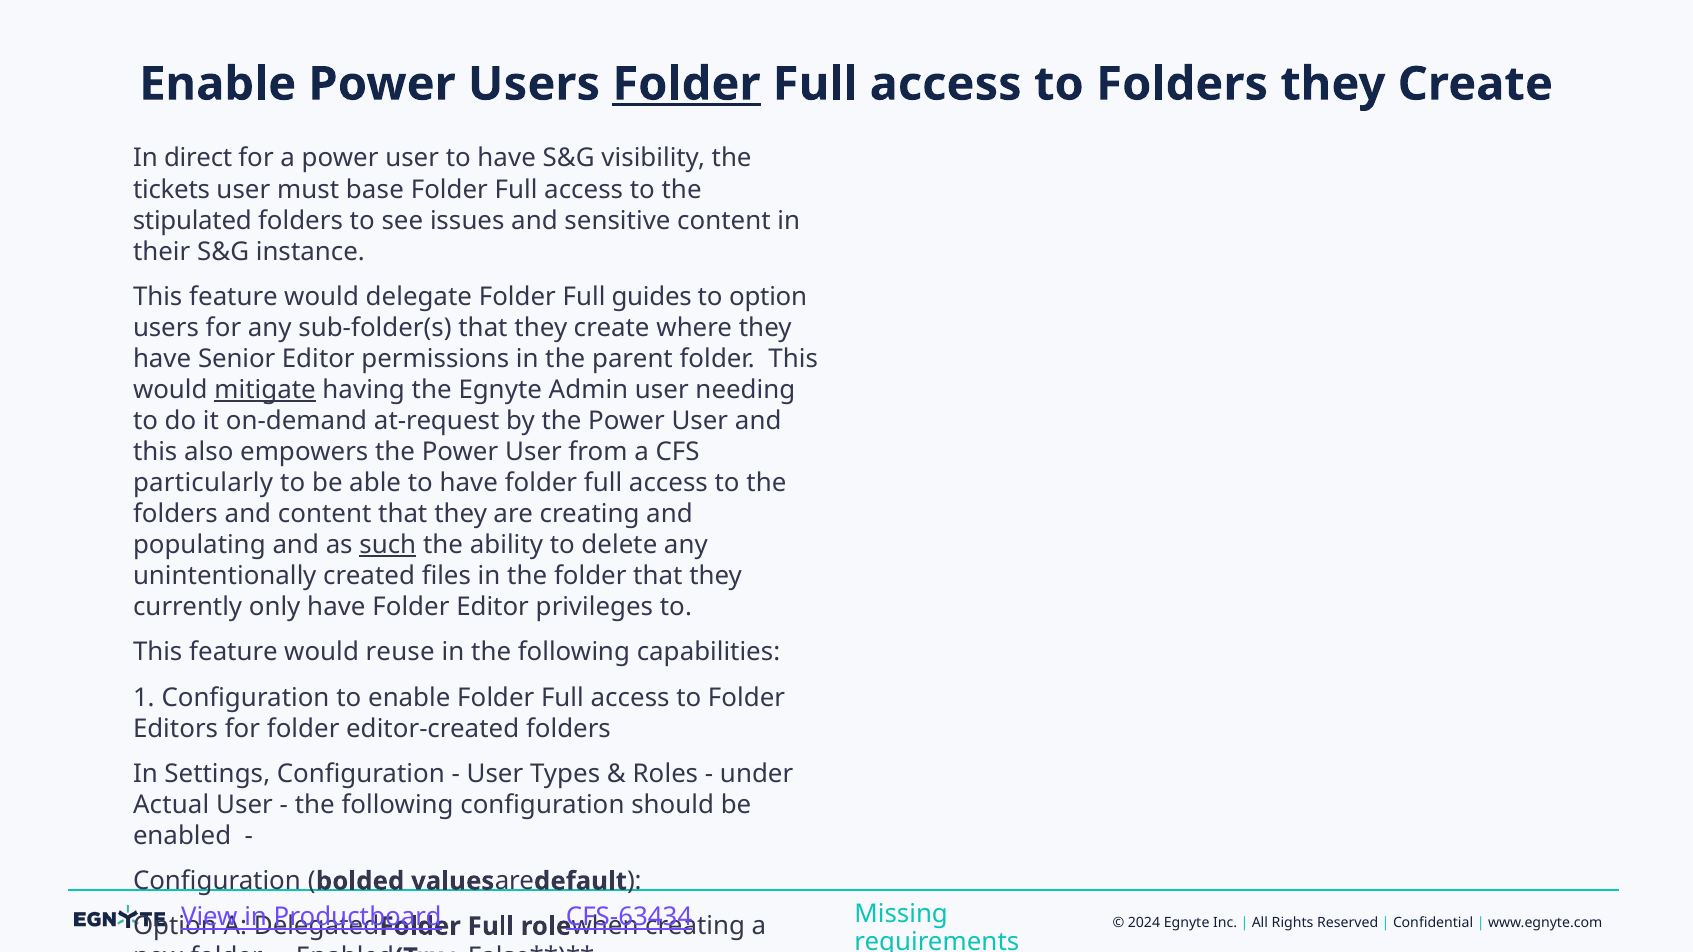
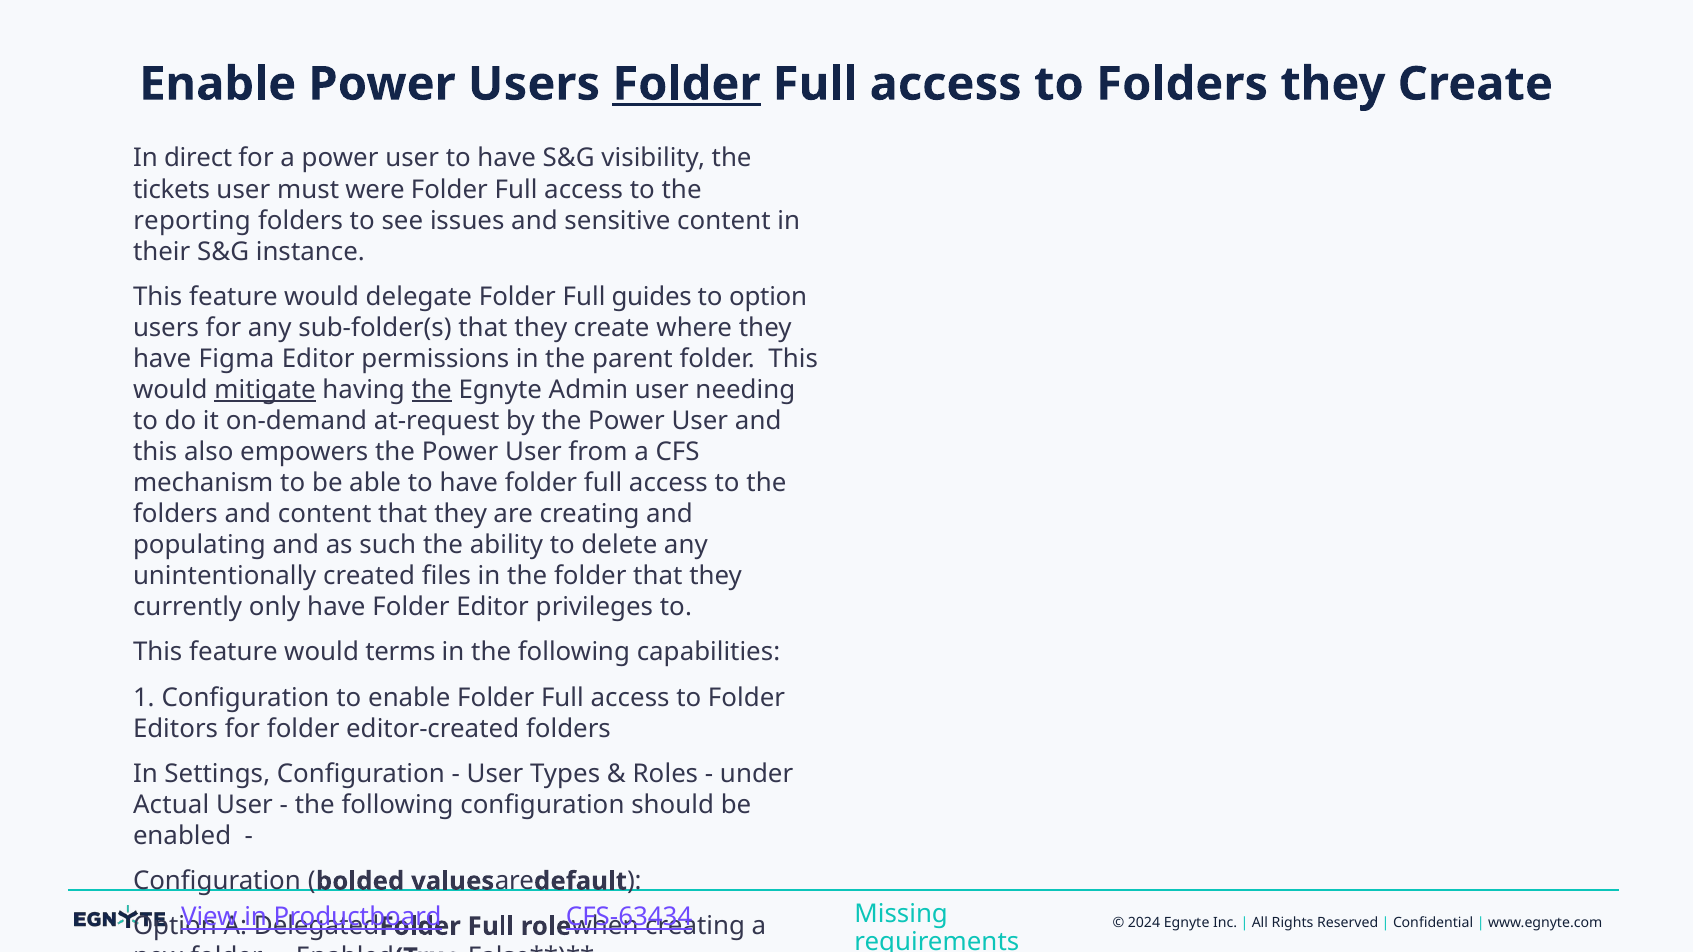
base: base -> were (375, 190)
stipulated: stipulated -> reporting (192, 221)
Senior: Senior -> Figma (236, 359)
the underline: none -> present (432, 390)
particularly: particularly -> mechanism (203, 483)
such underline: present -> none (388, 545)
reuse: reuse -> terms (400, 653)
